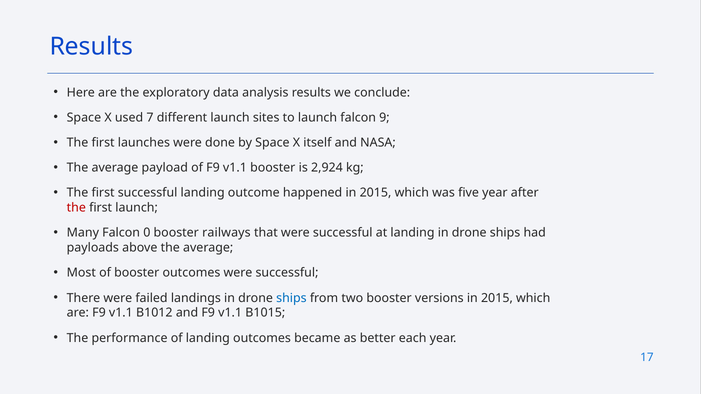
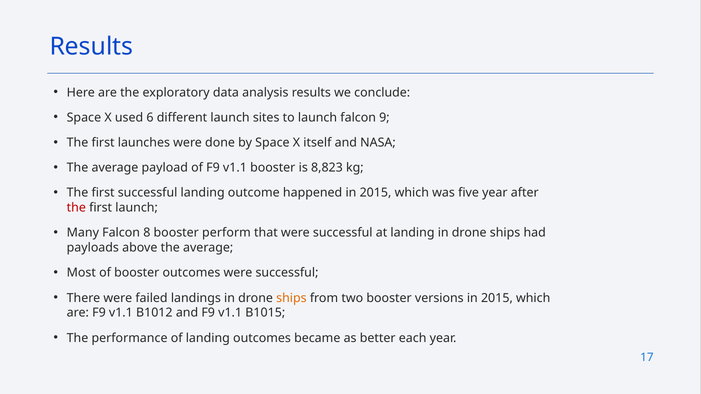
7: 7 -> 6 (150, 118)
2,924: 2,924 -> 8,823 (327, 168)
0: 0 -> 8 (147, 233)
railways: railways -> perform (226, 233)
ships colour: blue -> orange (291, 298)
